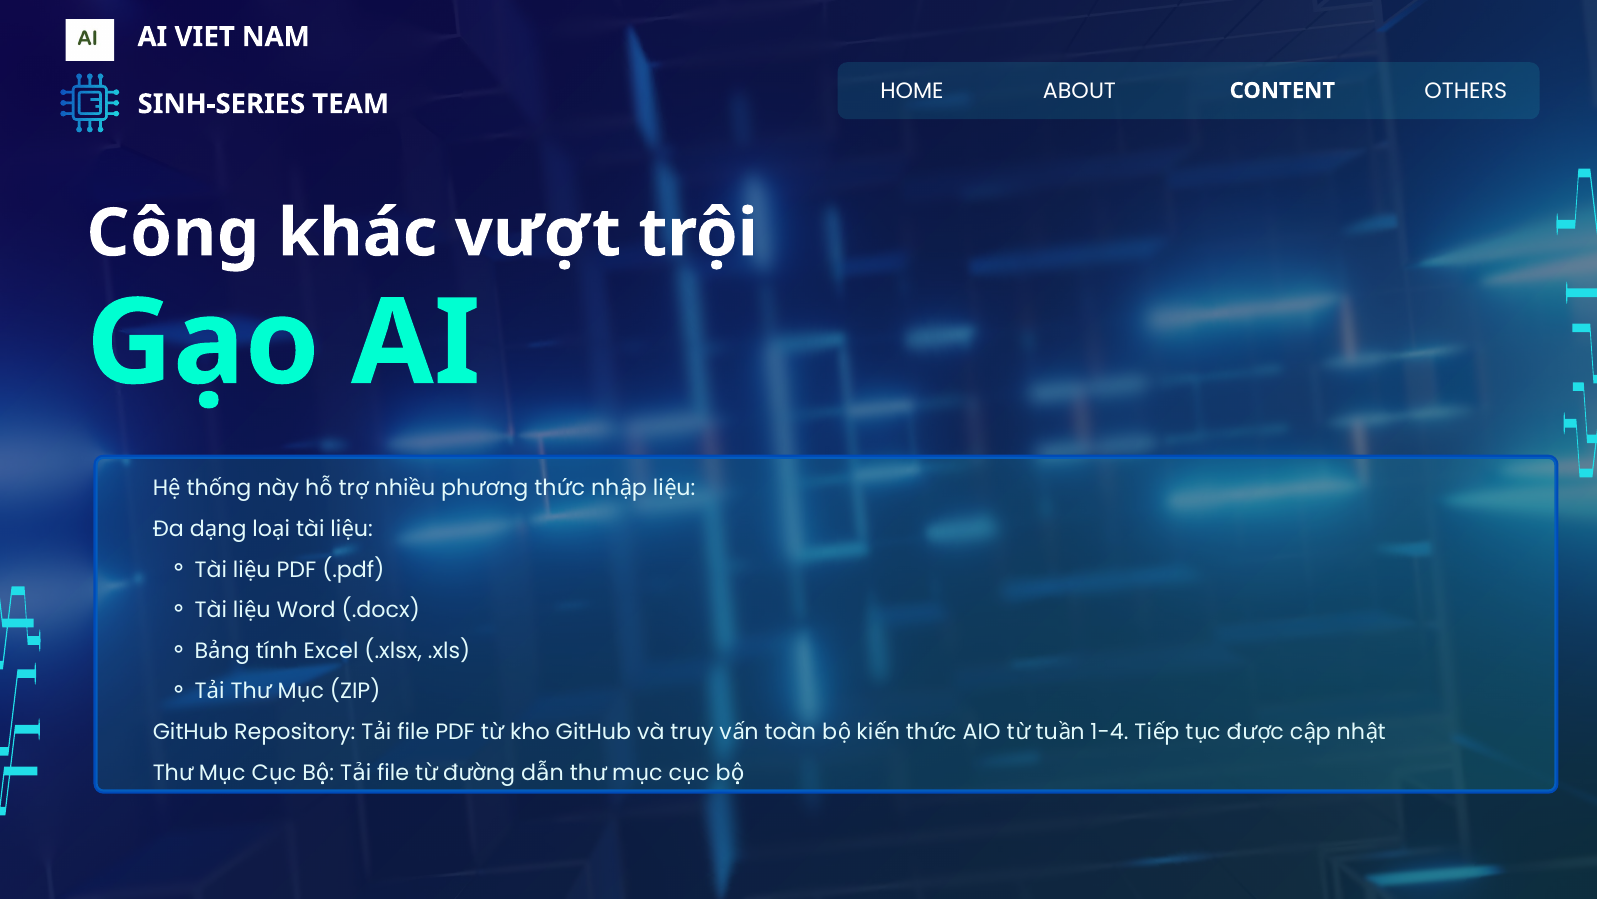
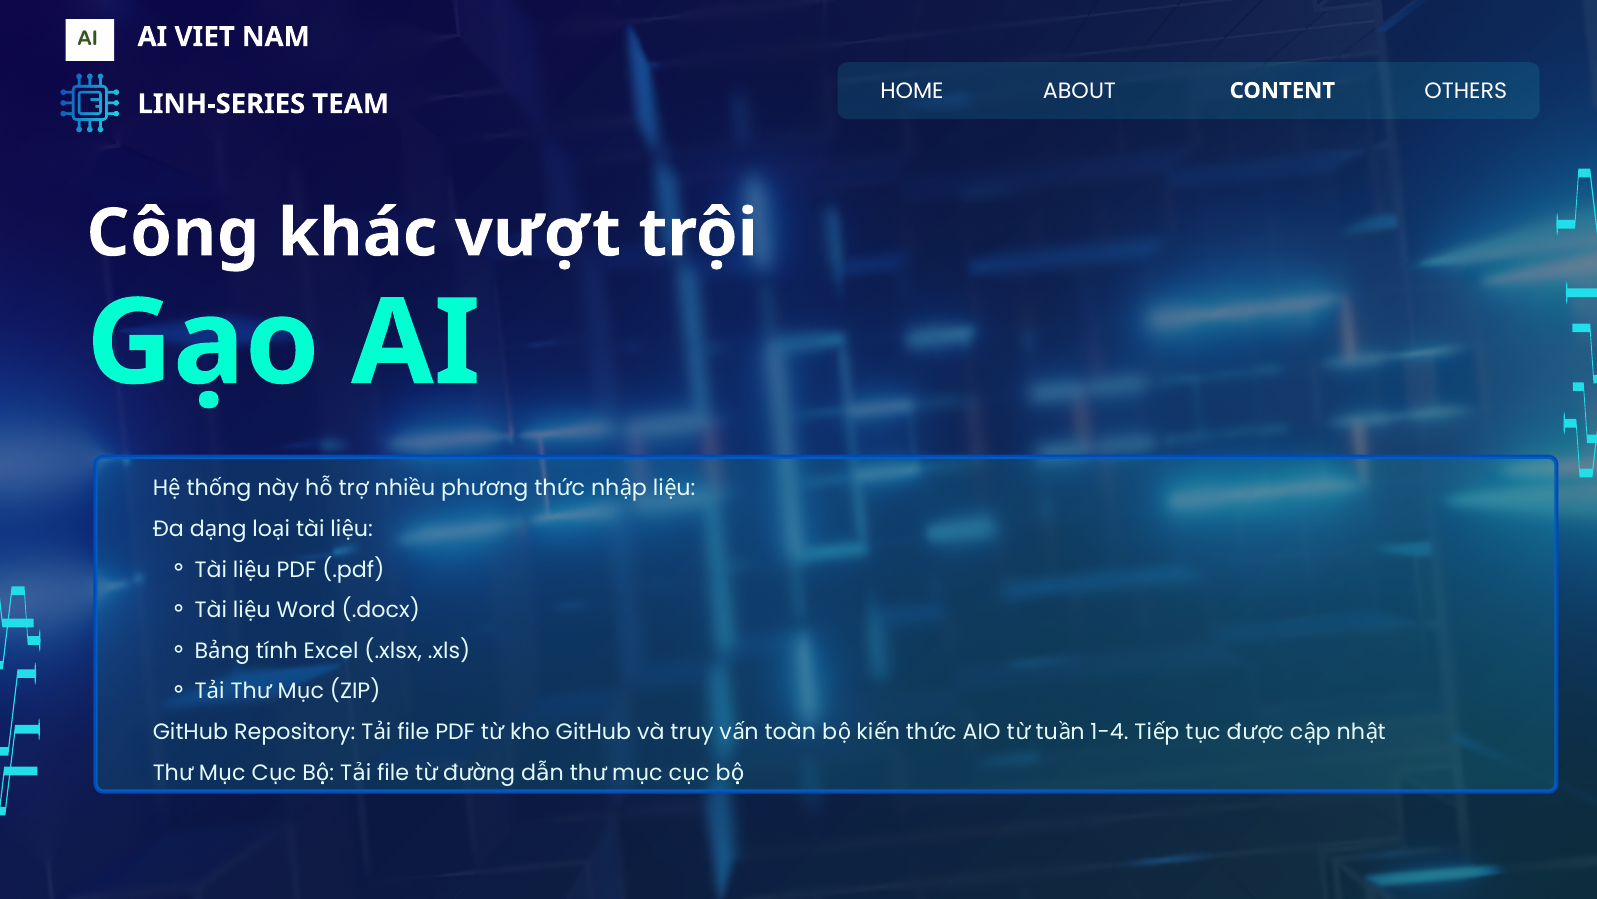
SINH-SERIES: SINH-SERIES -> LINH-SERIES (221, 104)
